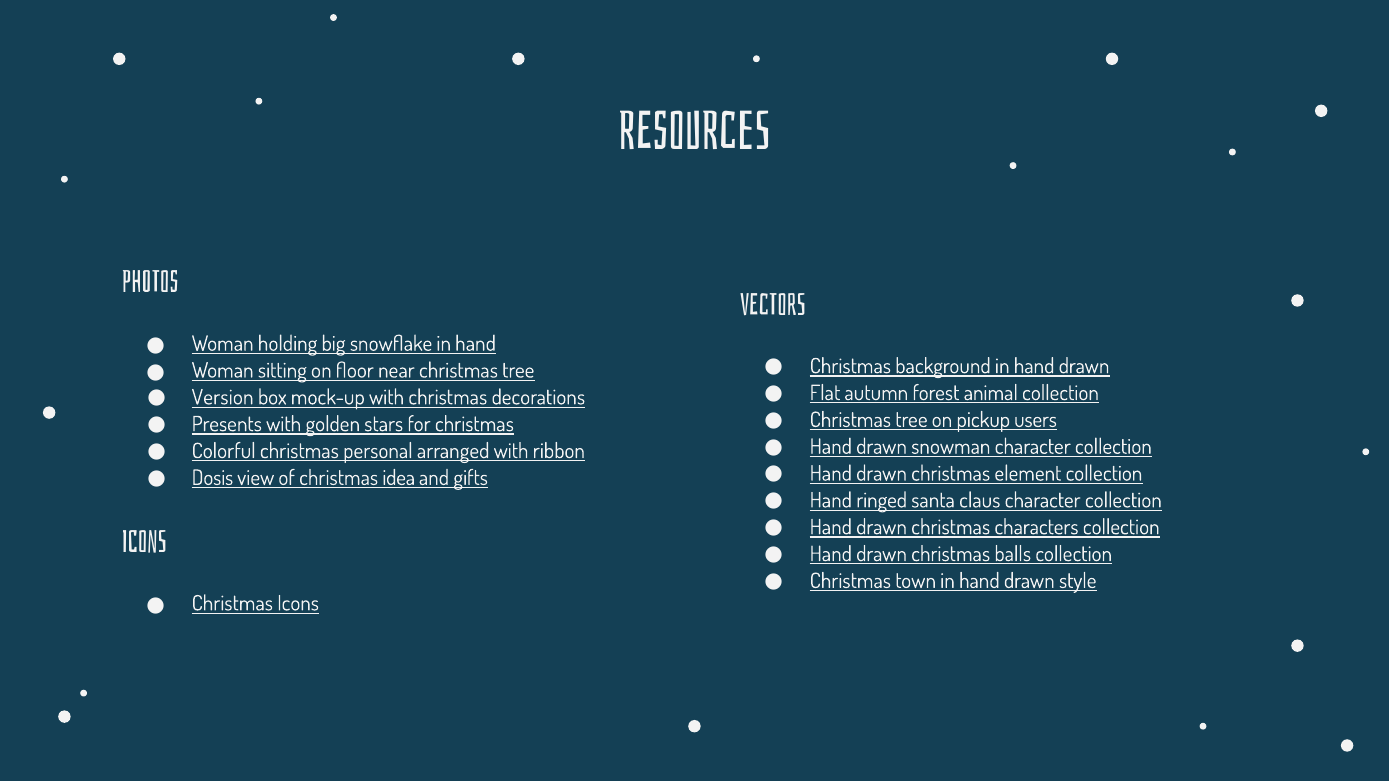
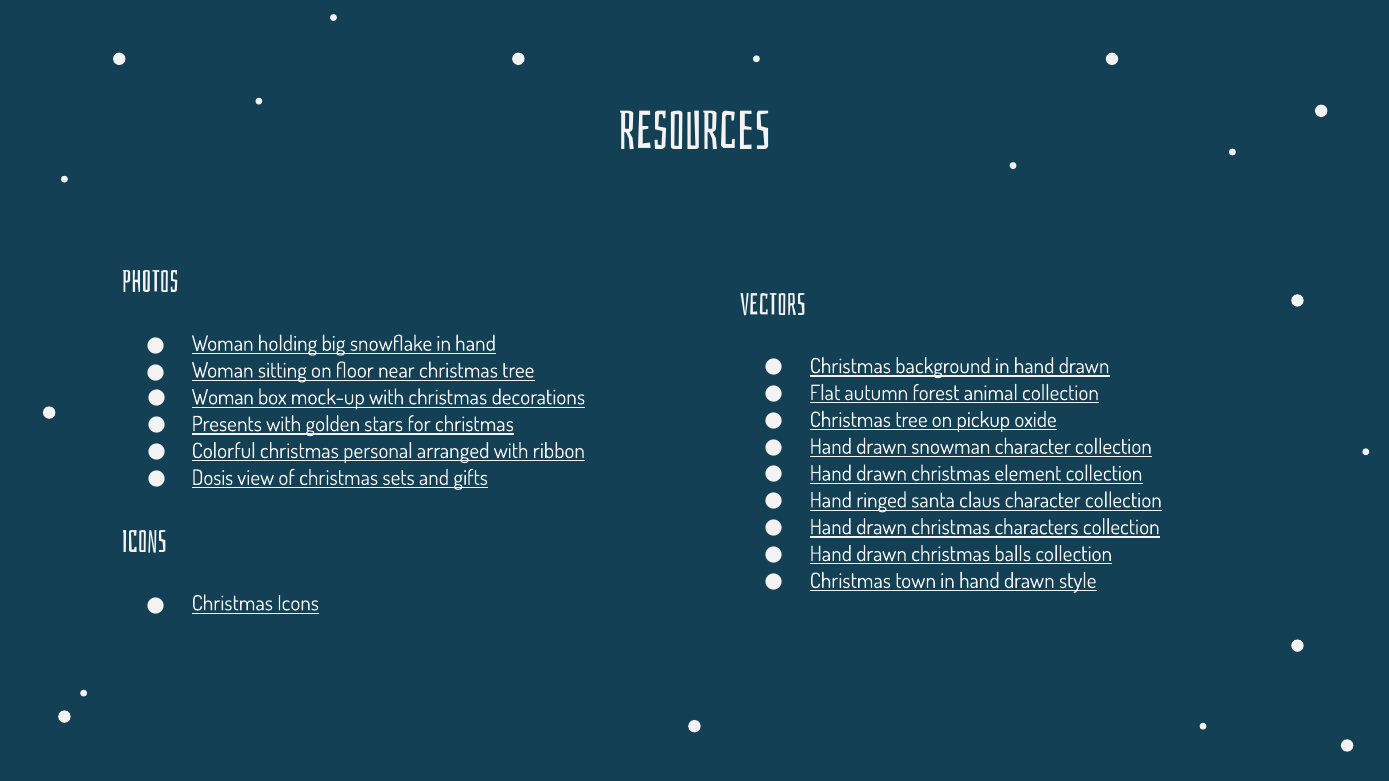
Version: Version -> Woman (223, 398)
users: users -> oxide (1035, 420)
idea: idea -> sets (399, 478)
